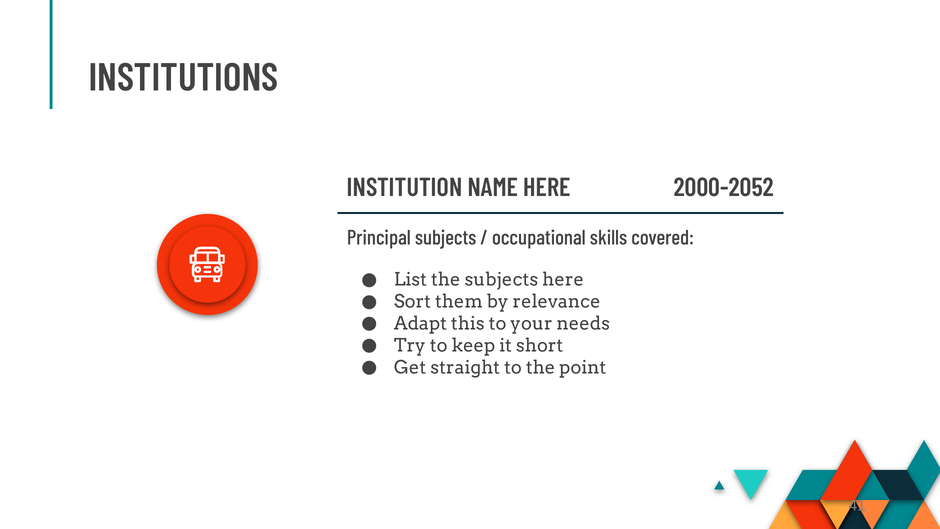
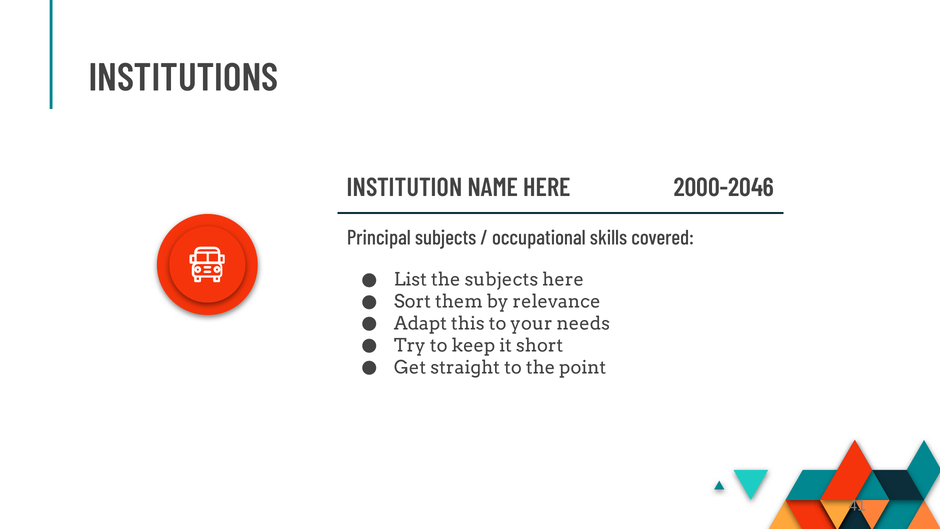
2000-2052: 2000-2052 -> 2000-2046 (724, 188)
